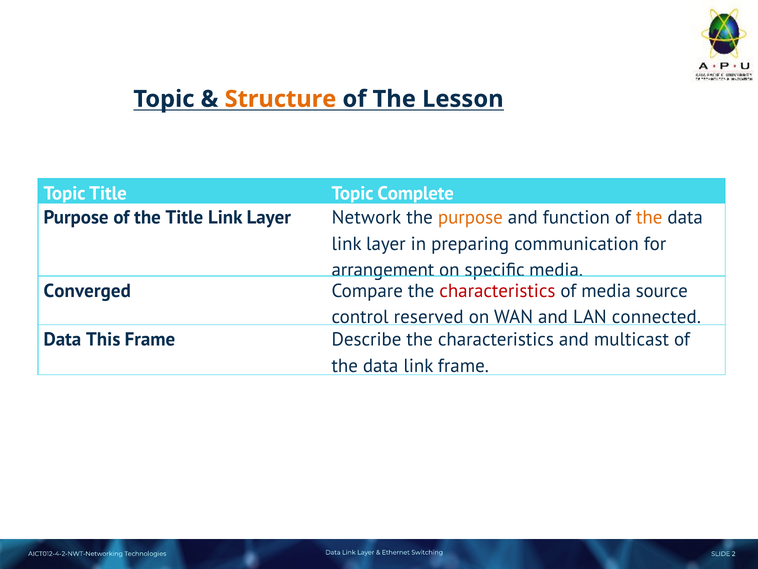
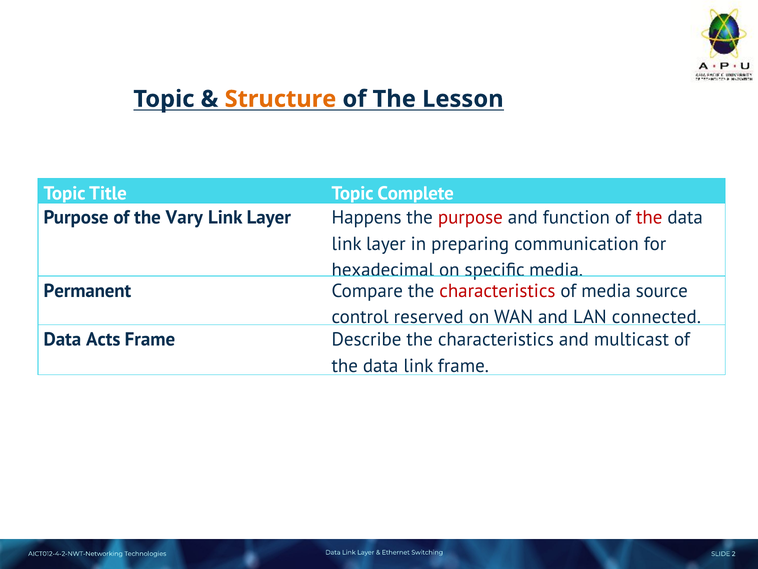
the Title: Title -> Vary (184, 218)
Network: Network -> Happens (367, 218)
purpose colour: orange -> red (470, 218)
the colour: orange -> red (649, 218)
arrangement: arrangement -> hexadecimal (383, 270)
Converged: Converged -> Permanent (87, 291)
This: This -> Acts (103, 339)
